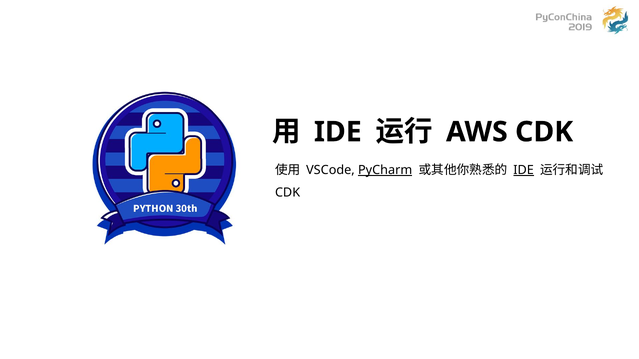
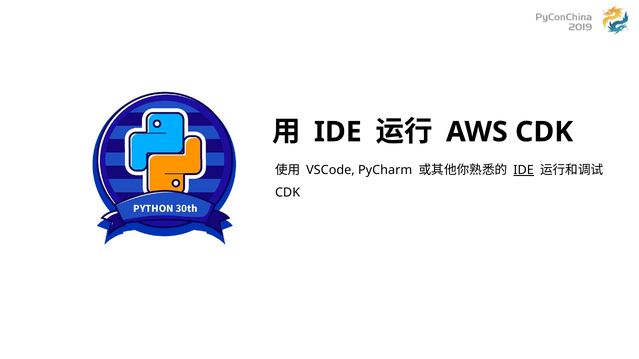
PyCharm underline: present -> none (385, 170)
